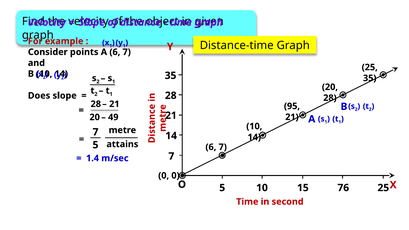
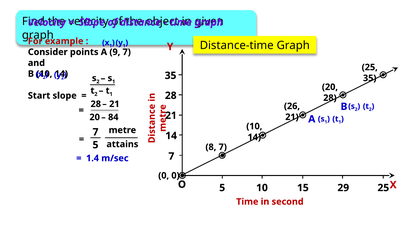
A 6: 6 -> 9 (115, 52)
Does: Does -> Start (39, 96)
95: 95 -> 26 (292, 106)
49: 49 -> 84 (113, 117)
6: 6 -> 8 (211, 147)
76: 76 -> 29 (343, 188)
